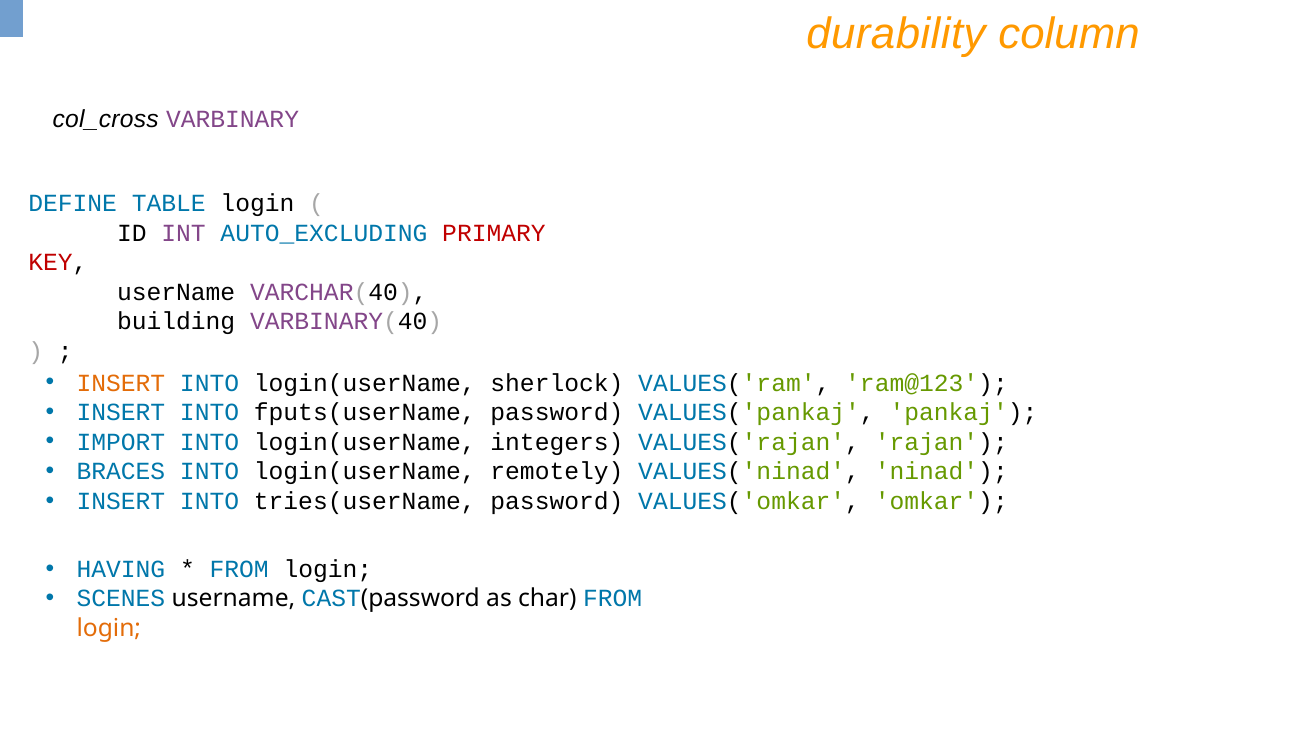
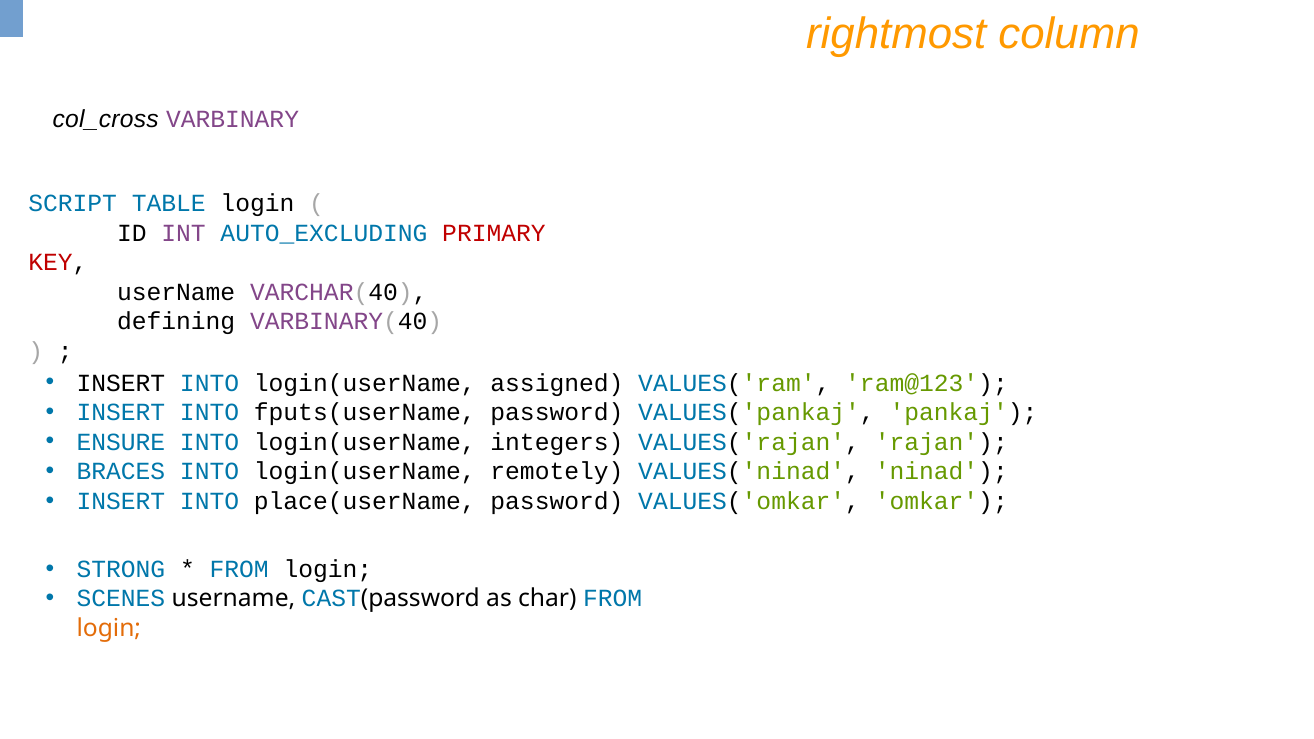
durability: durability -> rightmost (896, 34)
DEFINE: DEFINE -> SCRIPT (73, 203)
building: building -> defining (176, 322)
INSERT colour: orange -> black (121, 383)
sherlock: sherlock -> assigned (557, 383)
IMPORT: IMPORT -> ENSURE (121, 442)
tries(userName: tries(userName -> place(userName (365, 501)
HAVING: HAVING -> STRONG (121, 569)
